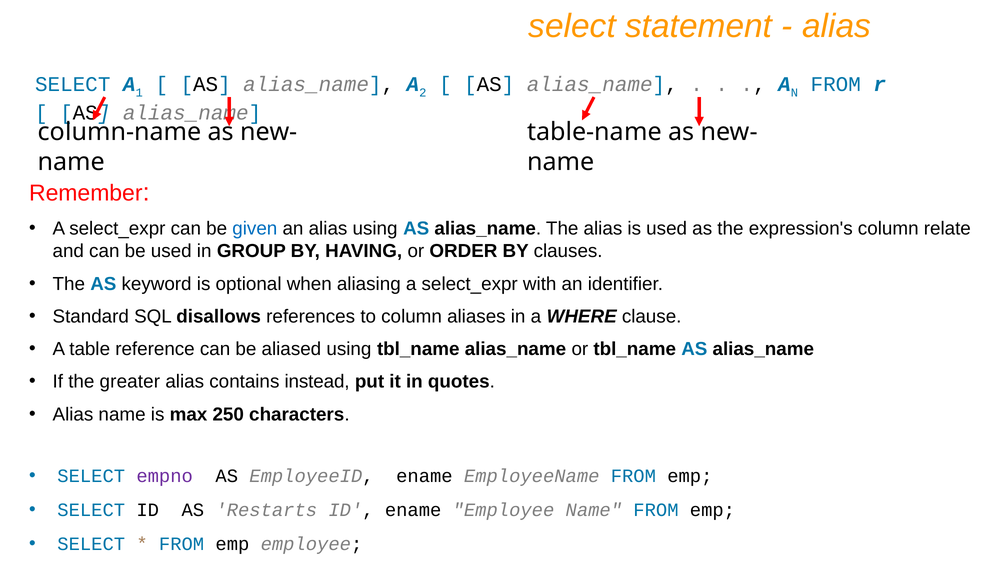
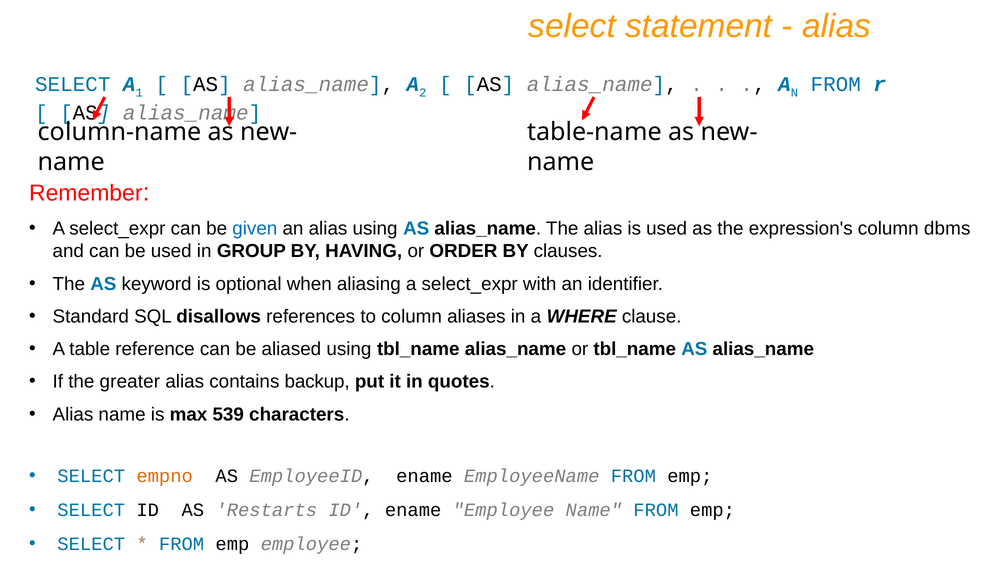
relate: relate -> dbms (947, 229)
instead: instead -> backup (317, 382)
250: 250 -> 539 (228, 414)
empno colour: purple -> orange (165, 476)
